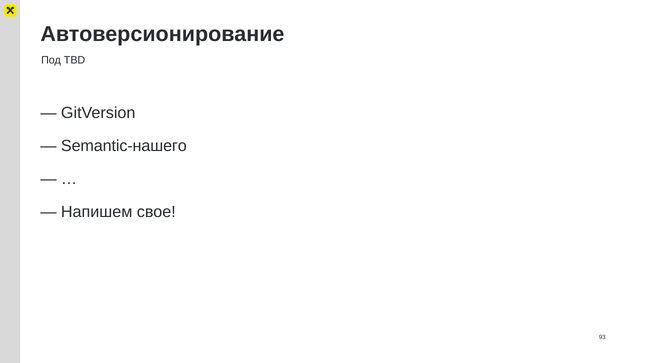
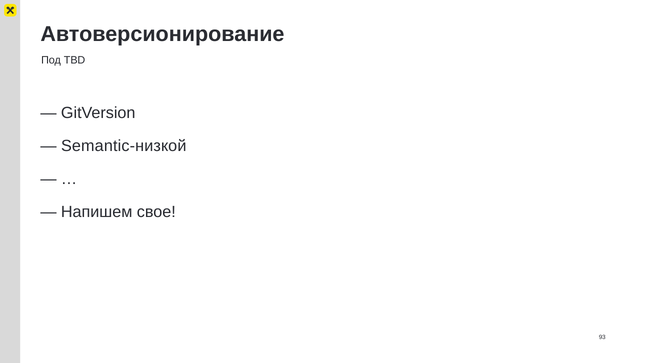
Semantic-нашего: Semantic-нашего -> Semantic-низкой (124, 146)
